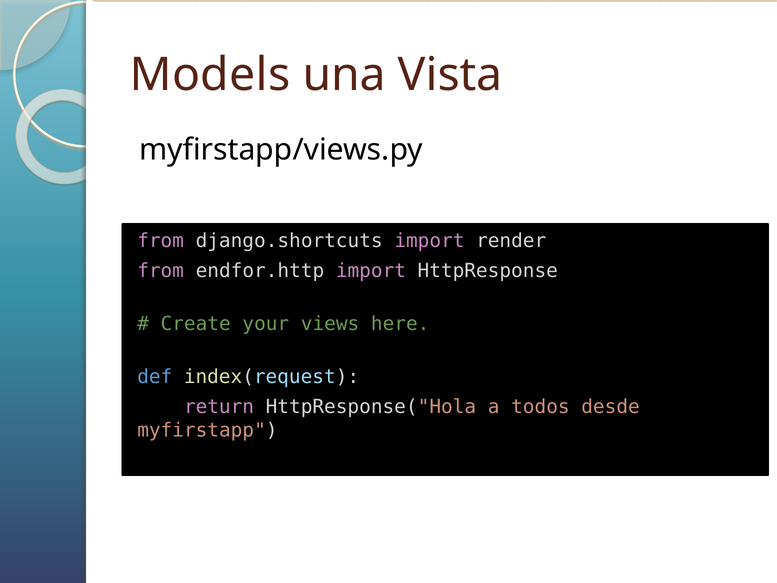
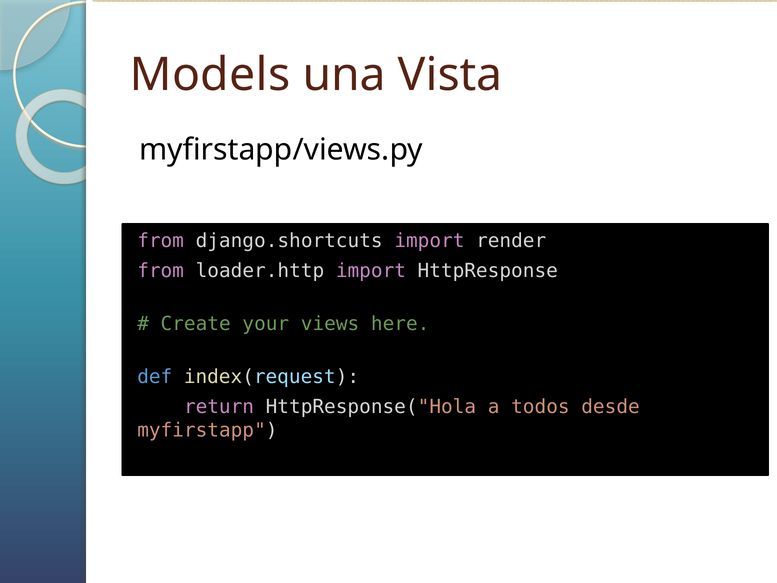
endfor.http: endfor.http -> loader.http (260, 271)
